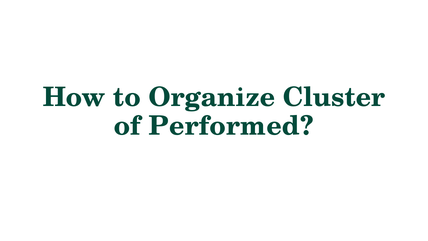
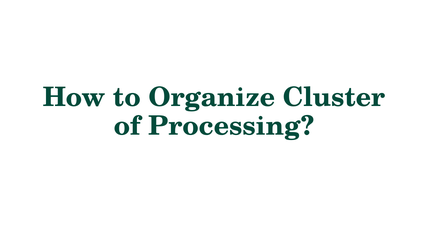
Performed: Performed -> Processing (231, 126)
